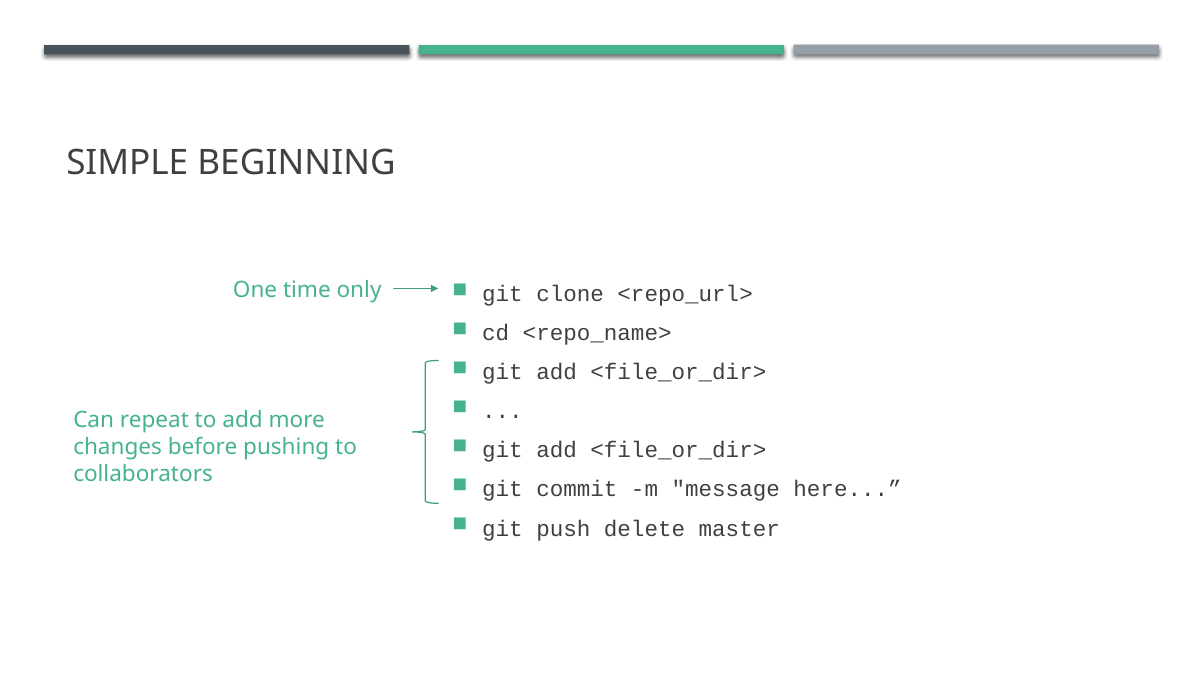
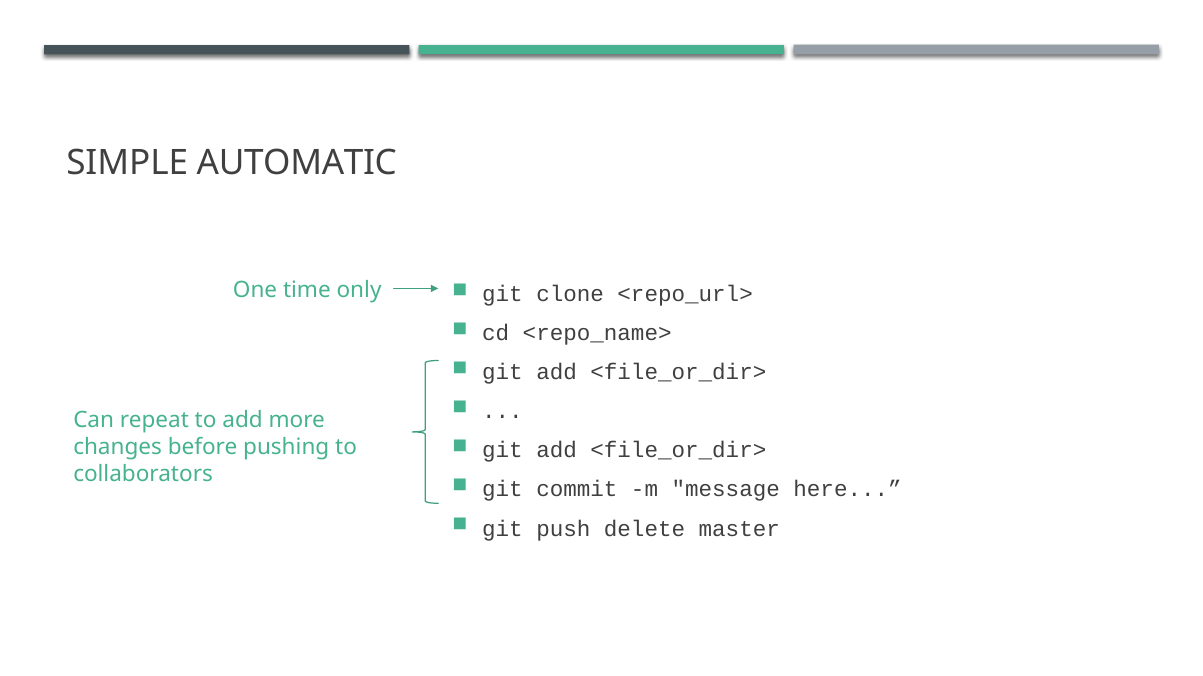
BEGINNING: BEGINNING -> AUTOMATIC (297, 163)
